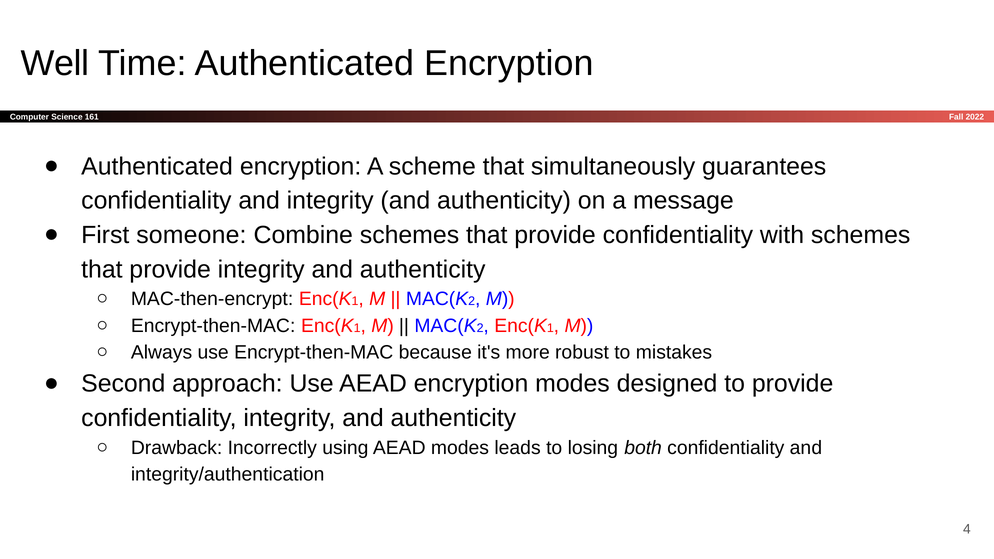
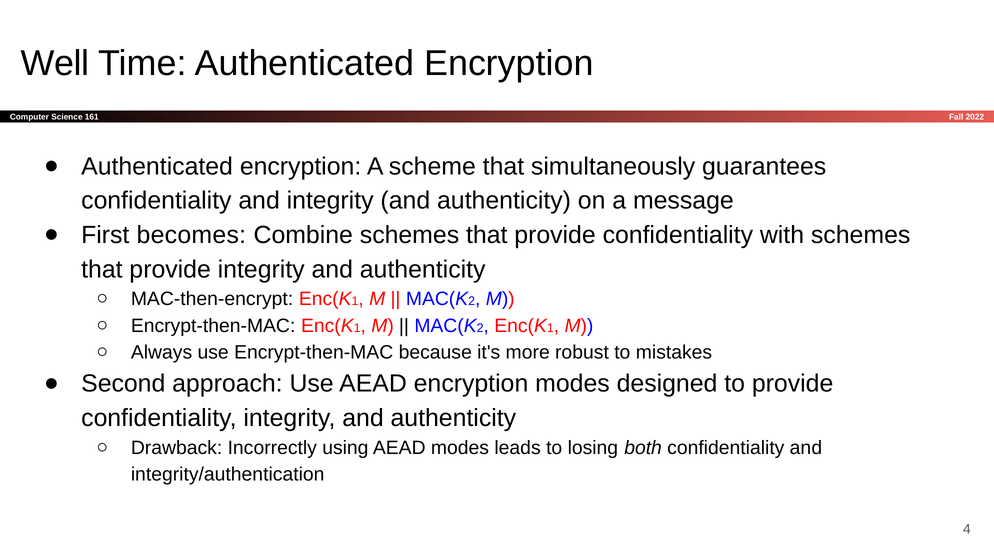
someone: someone -> becomes (191, 235)
